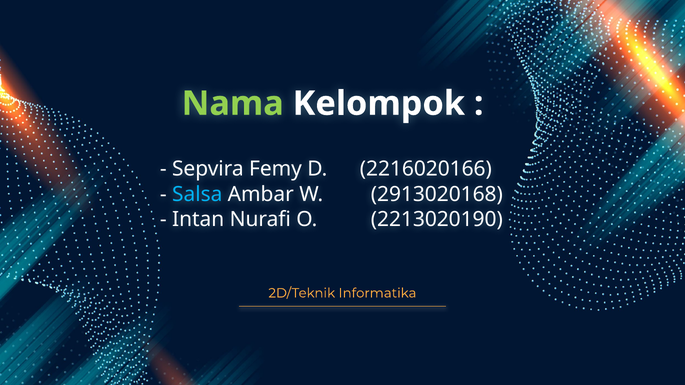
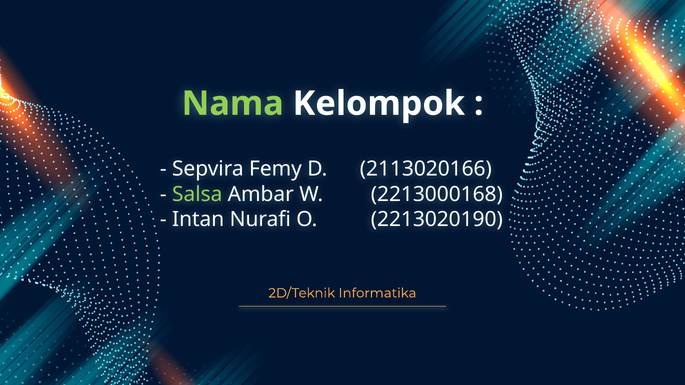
2216020166: 2216020166 -> 2113020166 (426, 169)
Salsa colour: light blue -> light green (197, 194)
2913020168: 2913020168 -> 2213000168 (437, 194)
